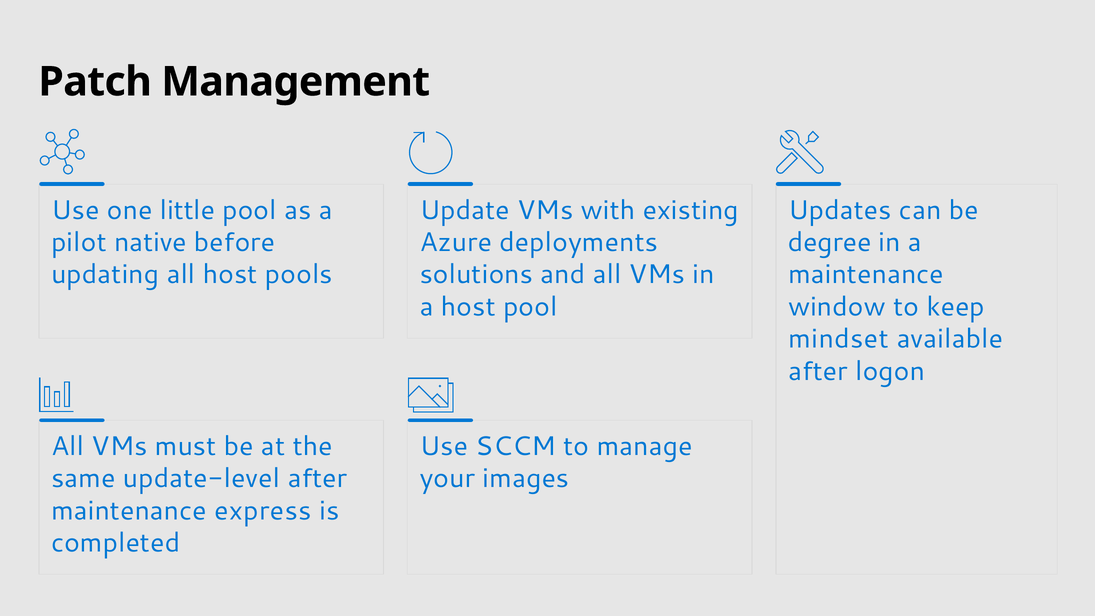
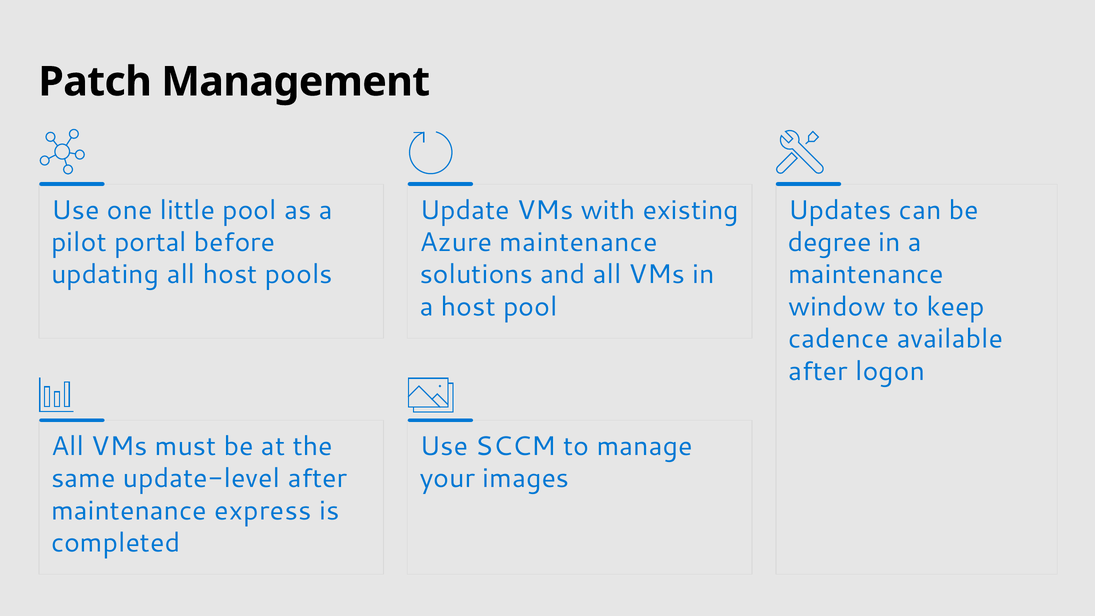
native: native -> portal (150, 242)
Azure deployments: deployments -> maintenance (579, 242)
mindset: mindset -> cadence (839, 339)
